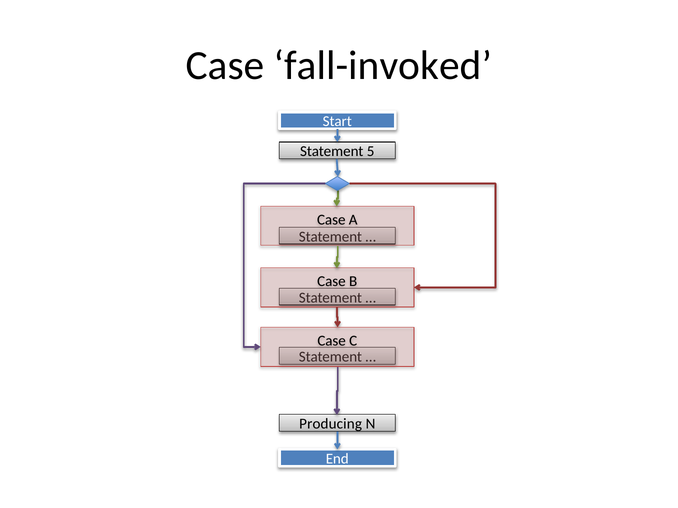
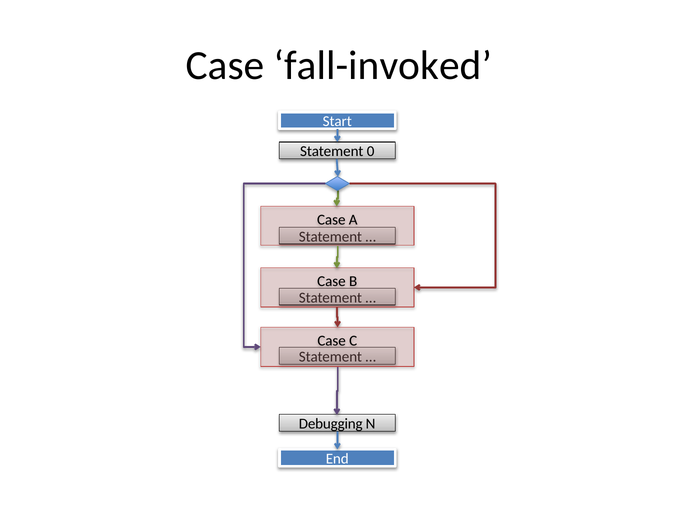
5: 5 -> 0 (371, 152)
Producing: Producing -> Debugging (331, 424)
